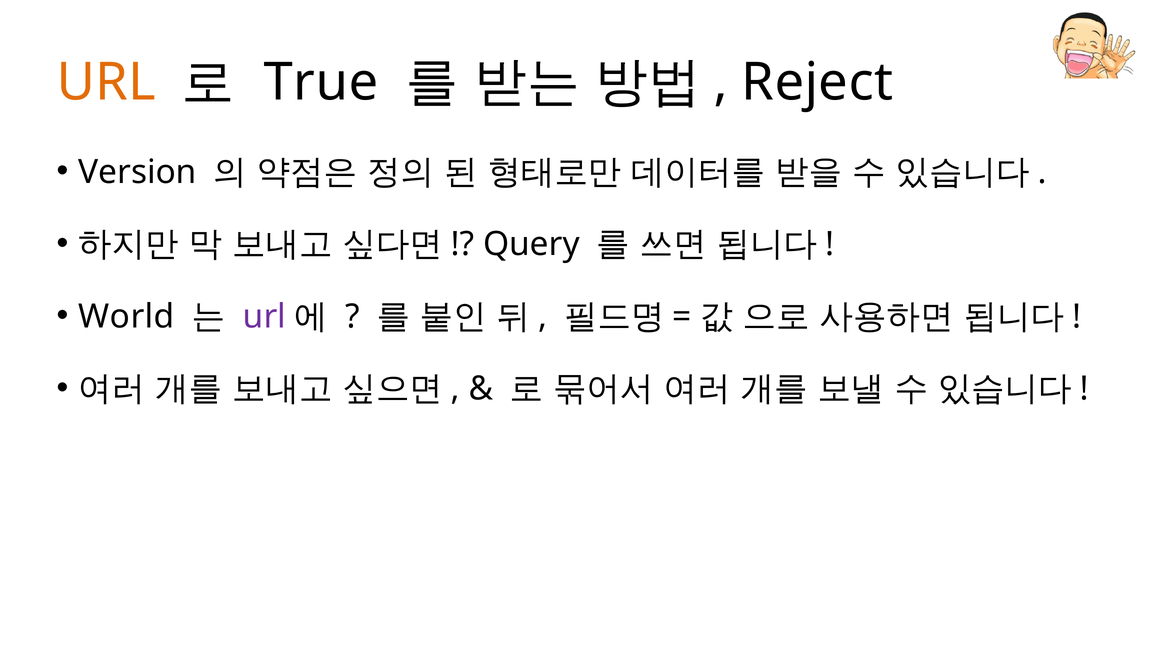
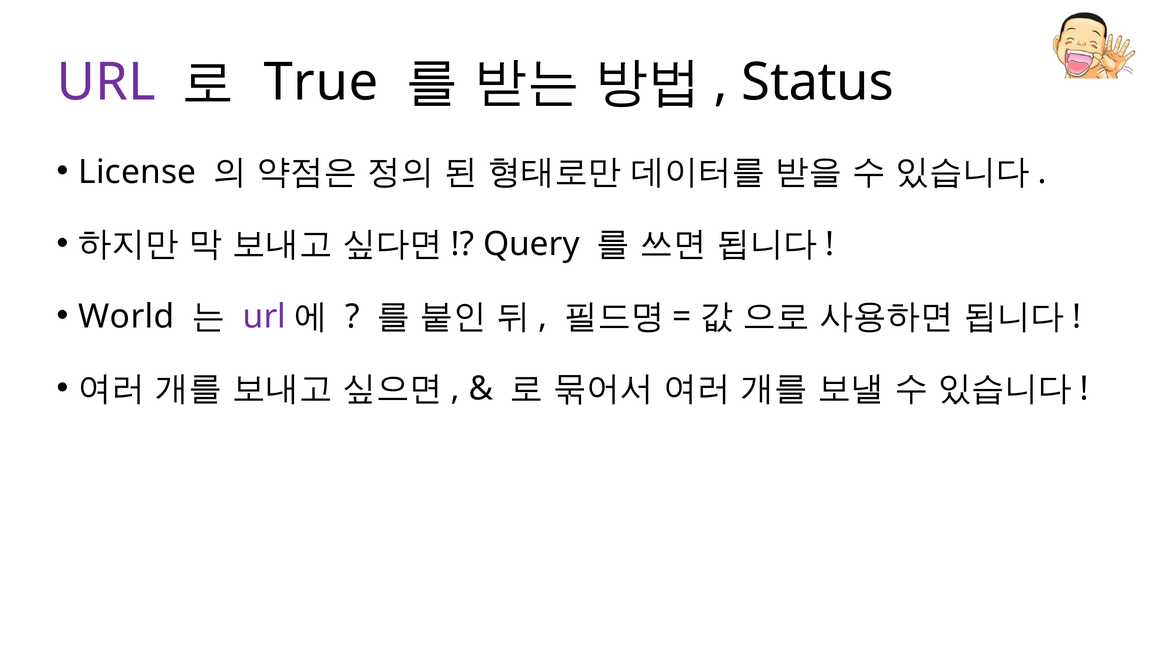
URL colour: orange -> purple (106, 82)
Reject: Reject -> Status (818, 82)
Version: Version -> License (137, 172)
